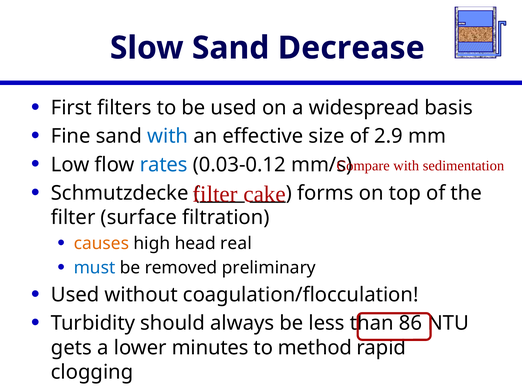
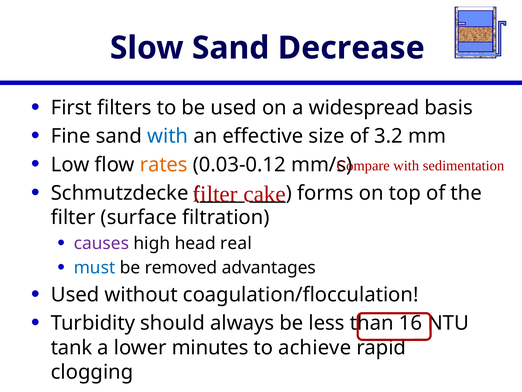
2.9: 2.9 -> 3.2 (389, 136)
rates colour: blue -> orange (164, 164)
causes colour: orange -> purple (101, 243)
preliminary: preliminary -> advantages (269, 268)
86: 86 -> 16 (411, 323)
gets: gets -> tank (72, 347)
method: method -> achieve (315, 347)
